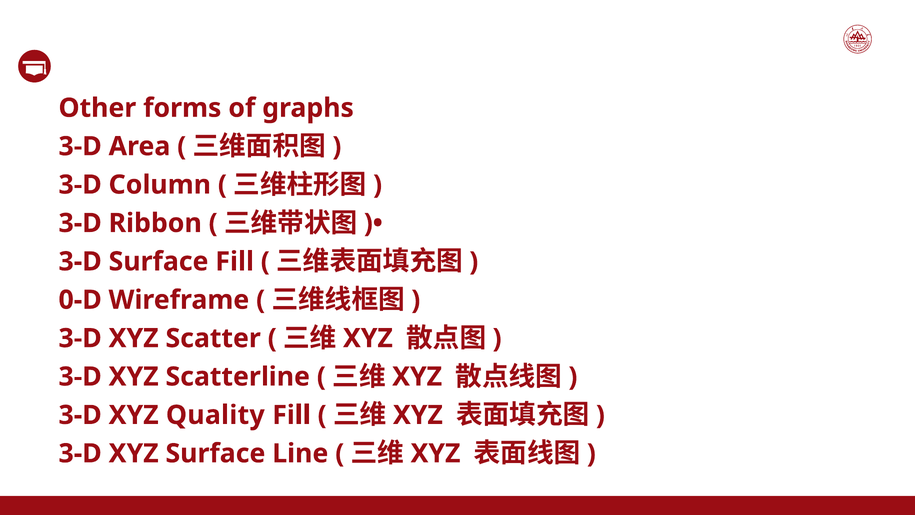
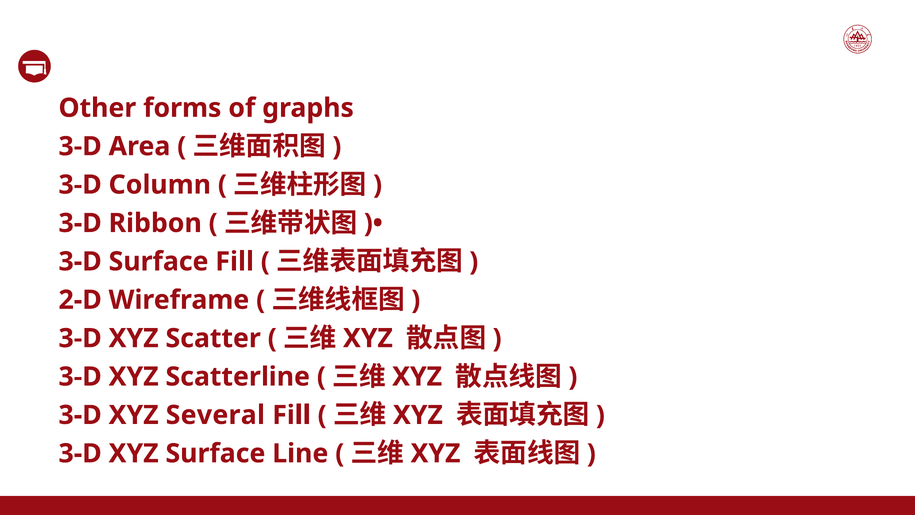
0-D: 0-D -> 2-D (80, 300)
Quality: Quality -> Several (215, 415)
